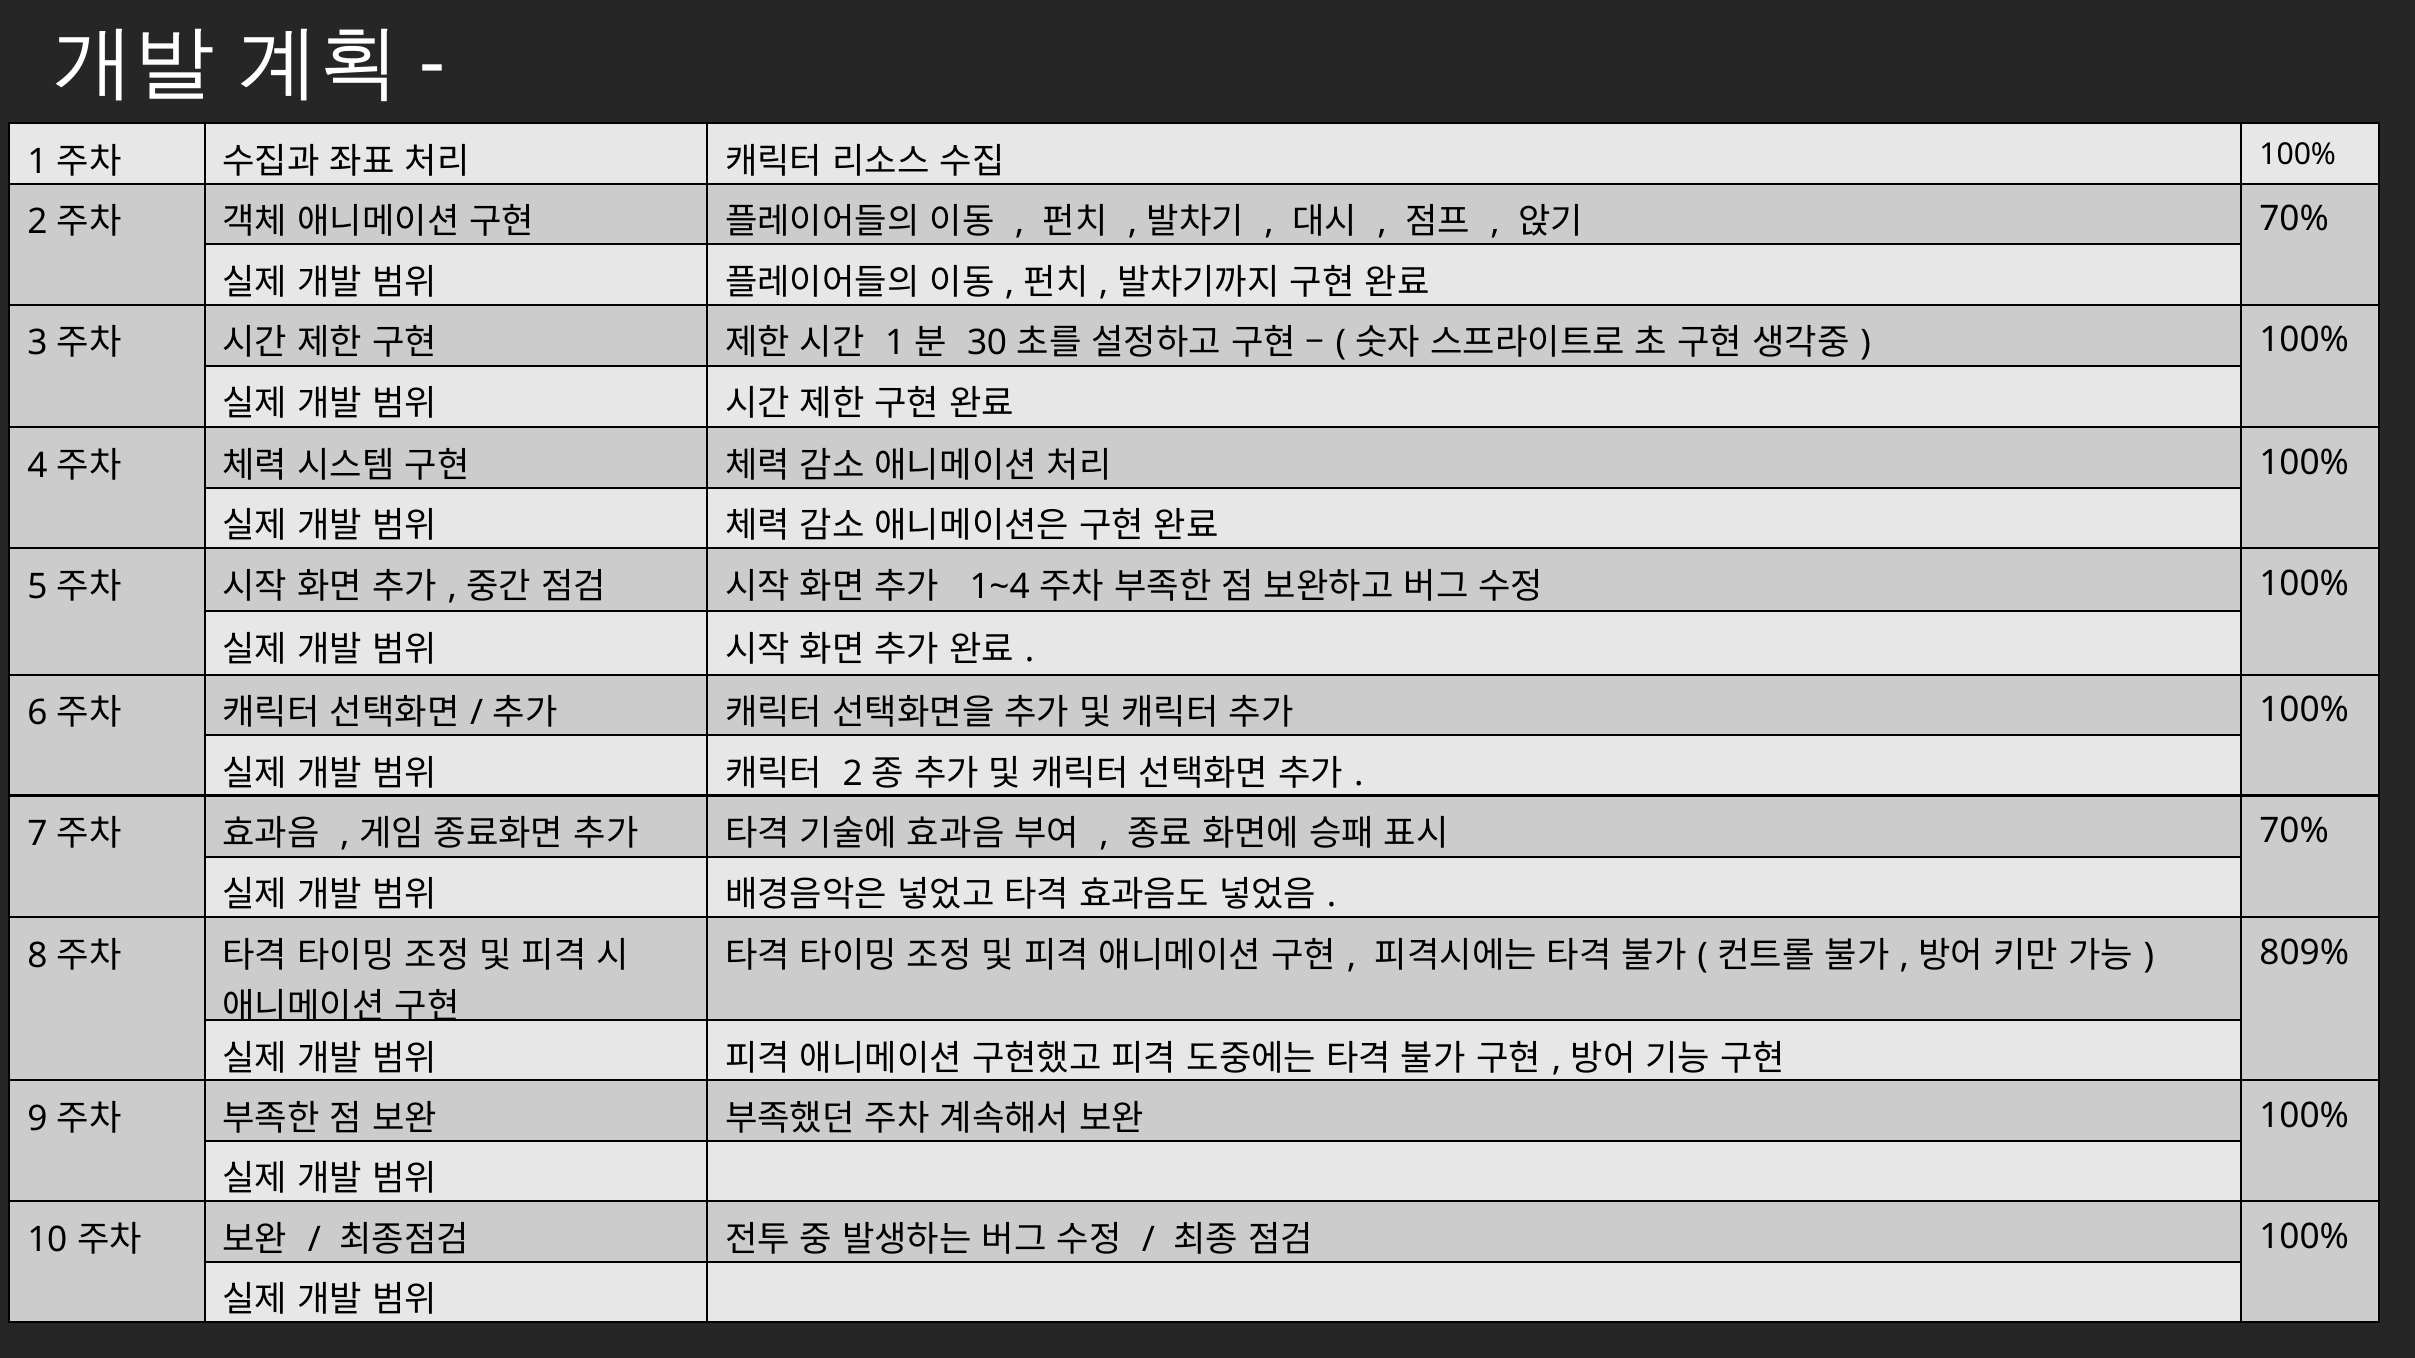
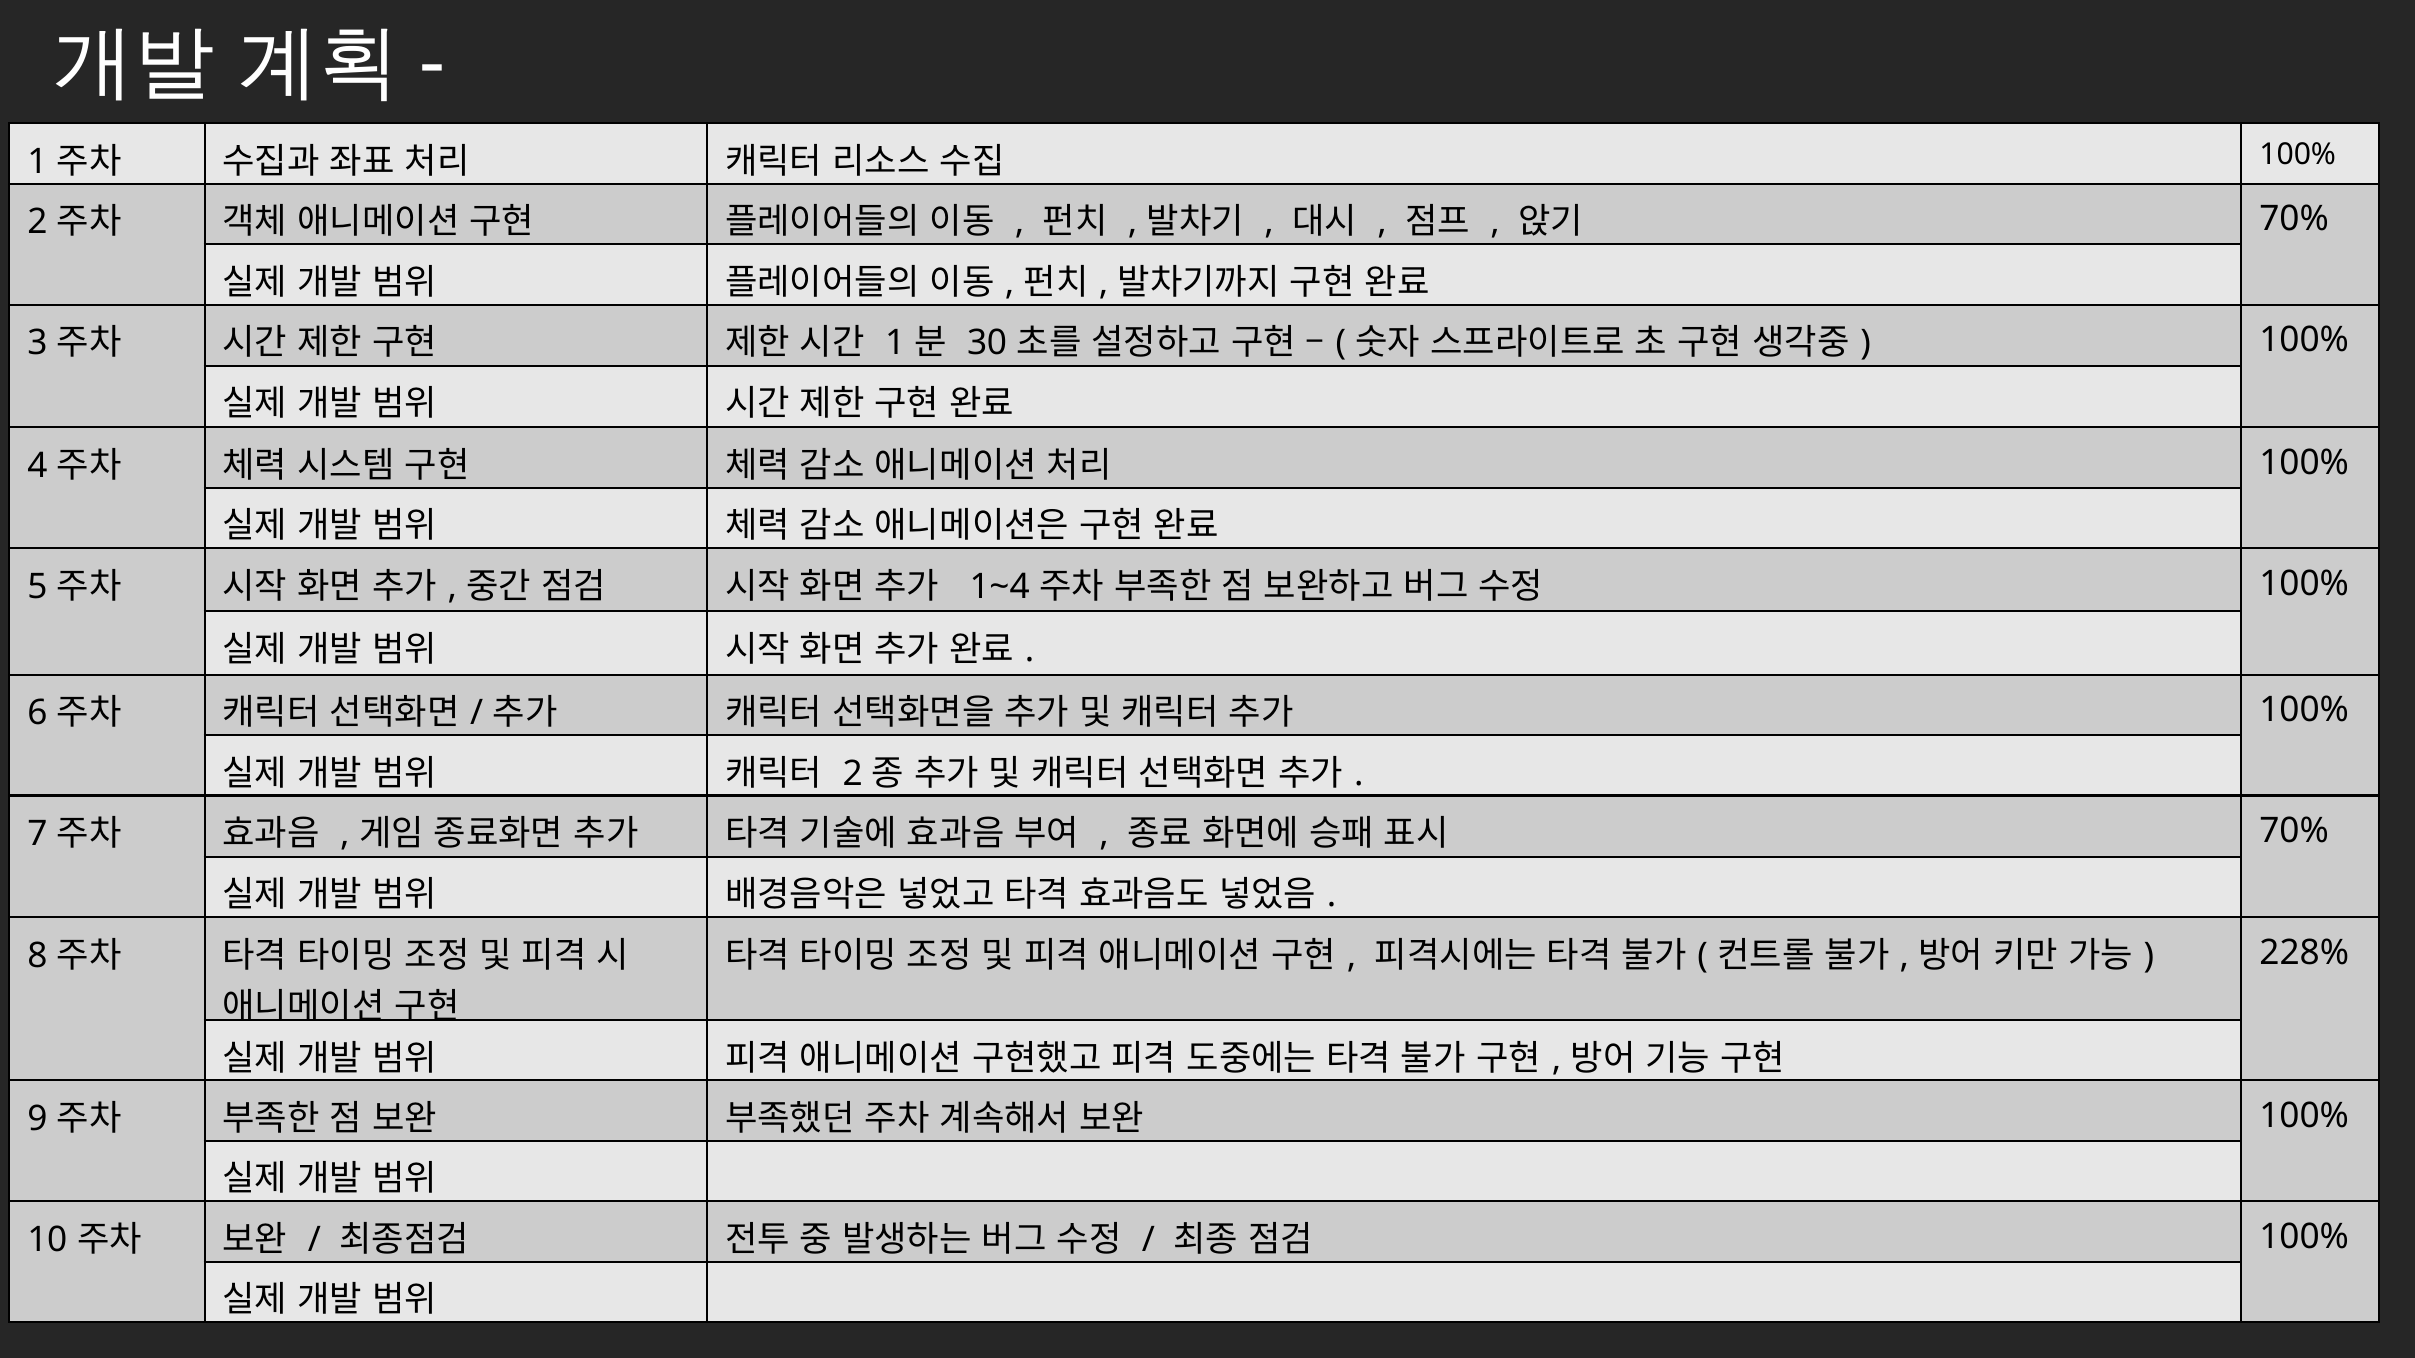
809%: 809% -> 228% (2304, 953)
